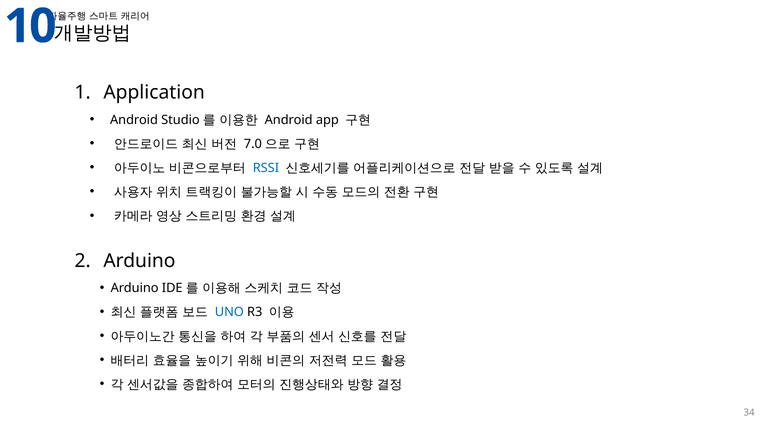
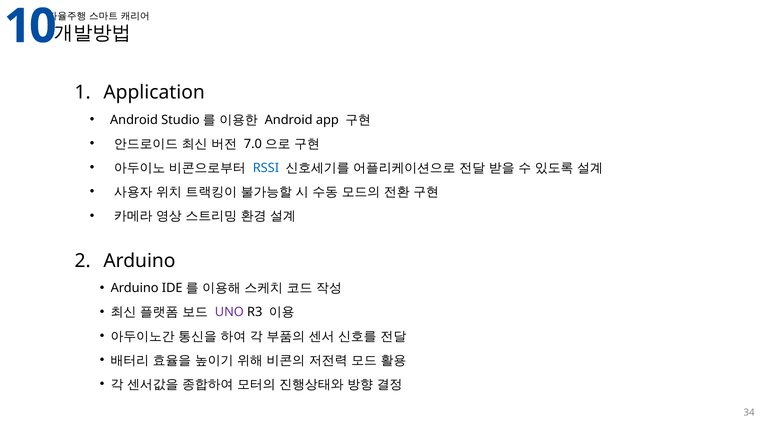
UNO colour: blue -> purple (229, 312)
